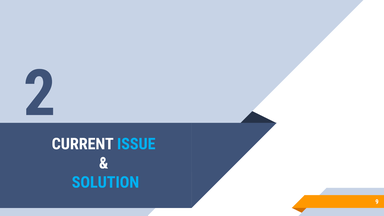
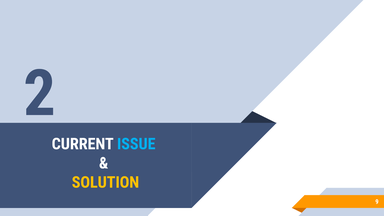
SOLUTION colour: light blue -> yellow (105, 182)
